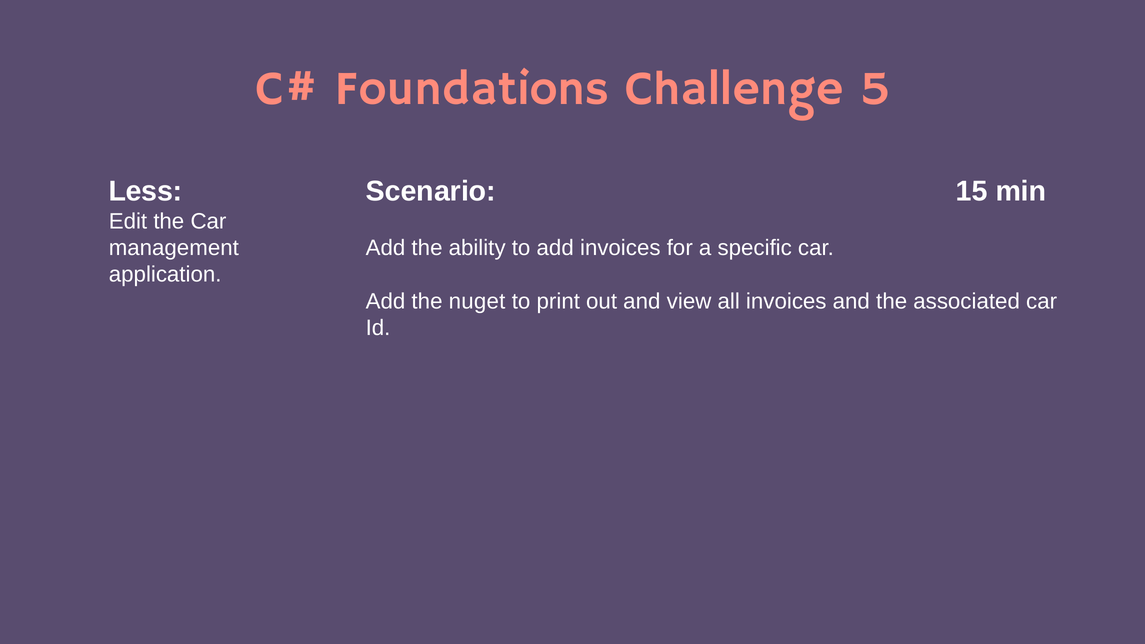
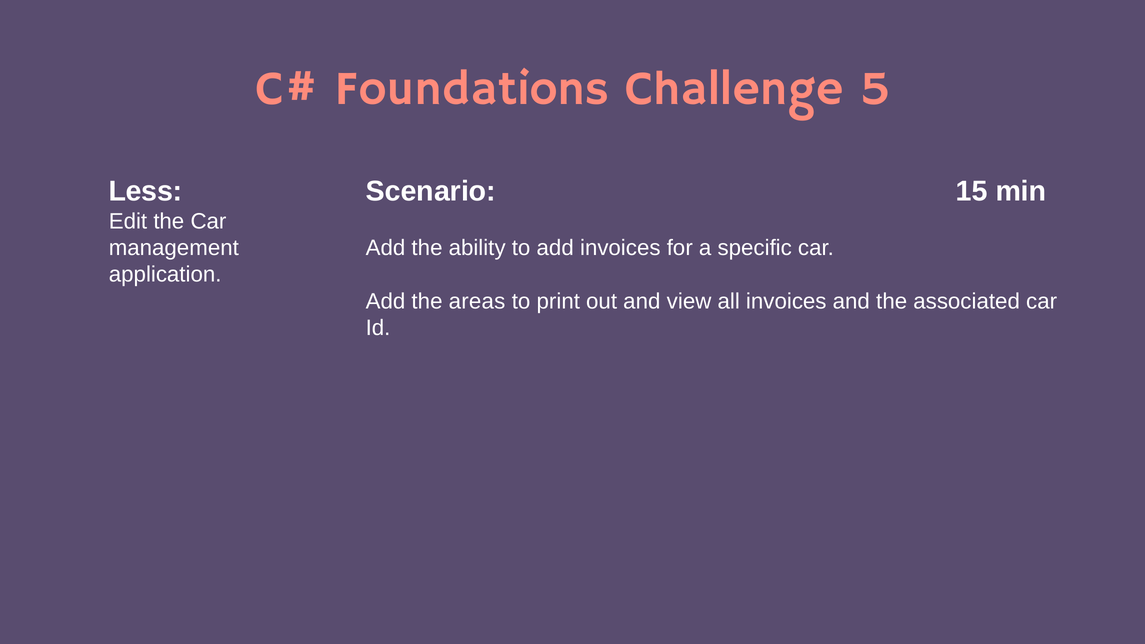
nuget: nuget -> areas (477, 301)
